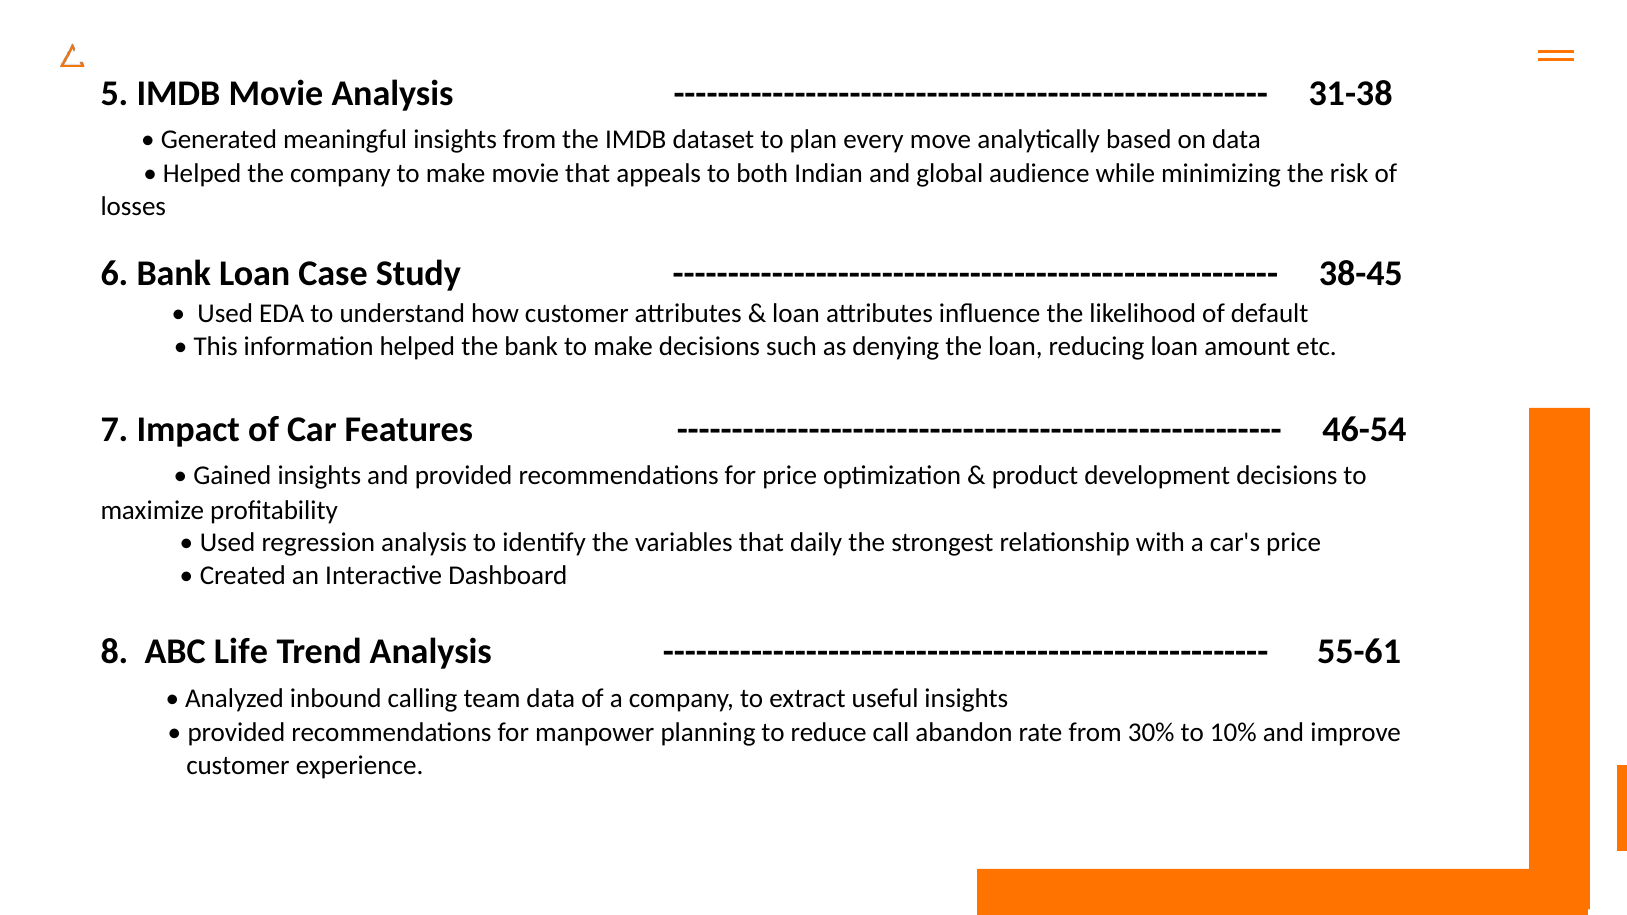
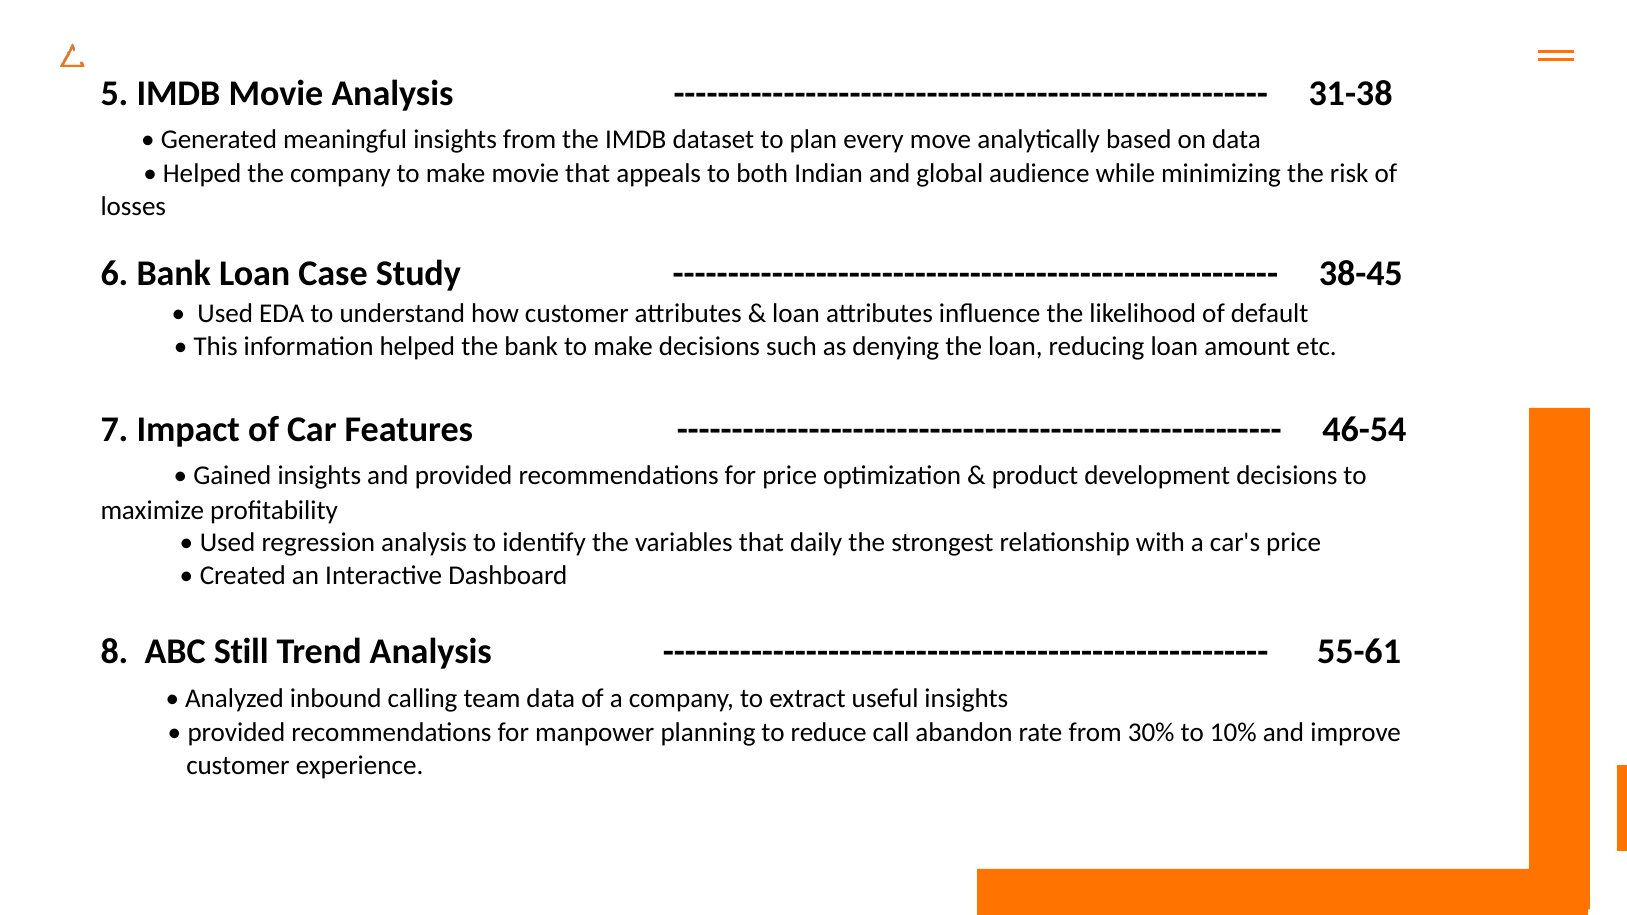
Life: Life -> Still (241, 652)
